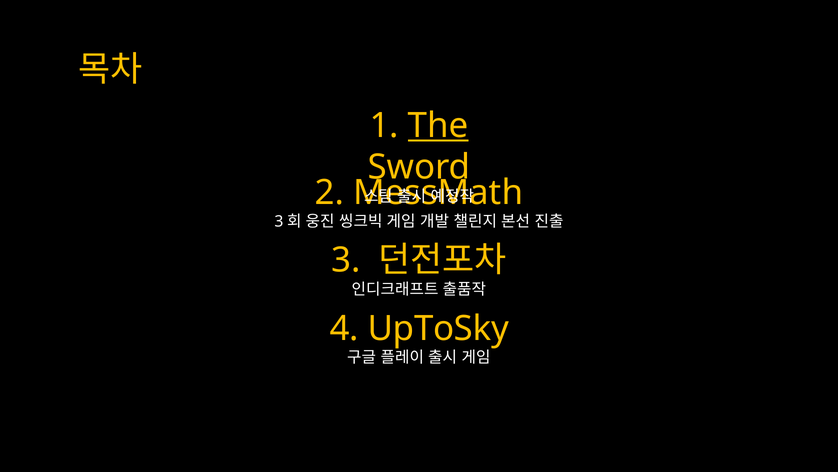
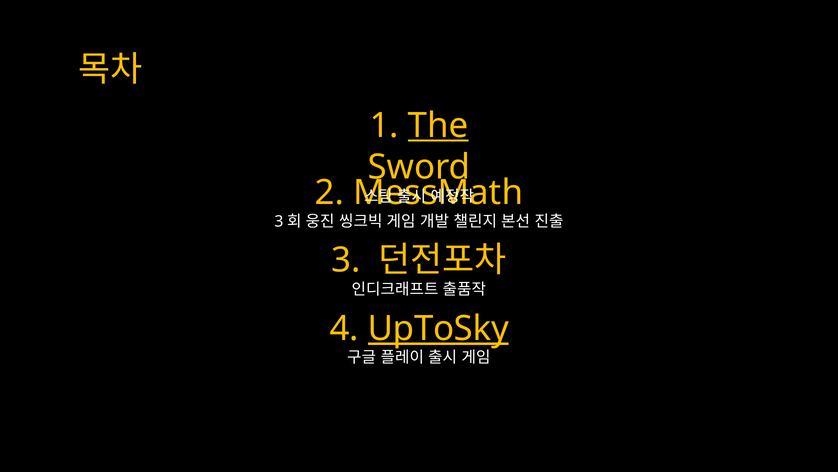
UpToSky underline: none -> present (438, 328)
